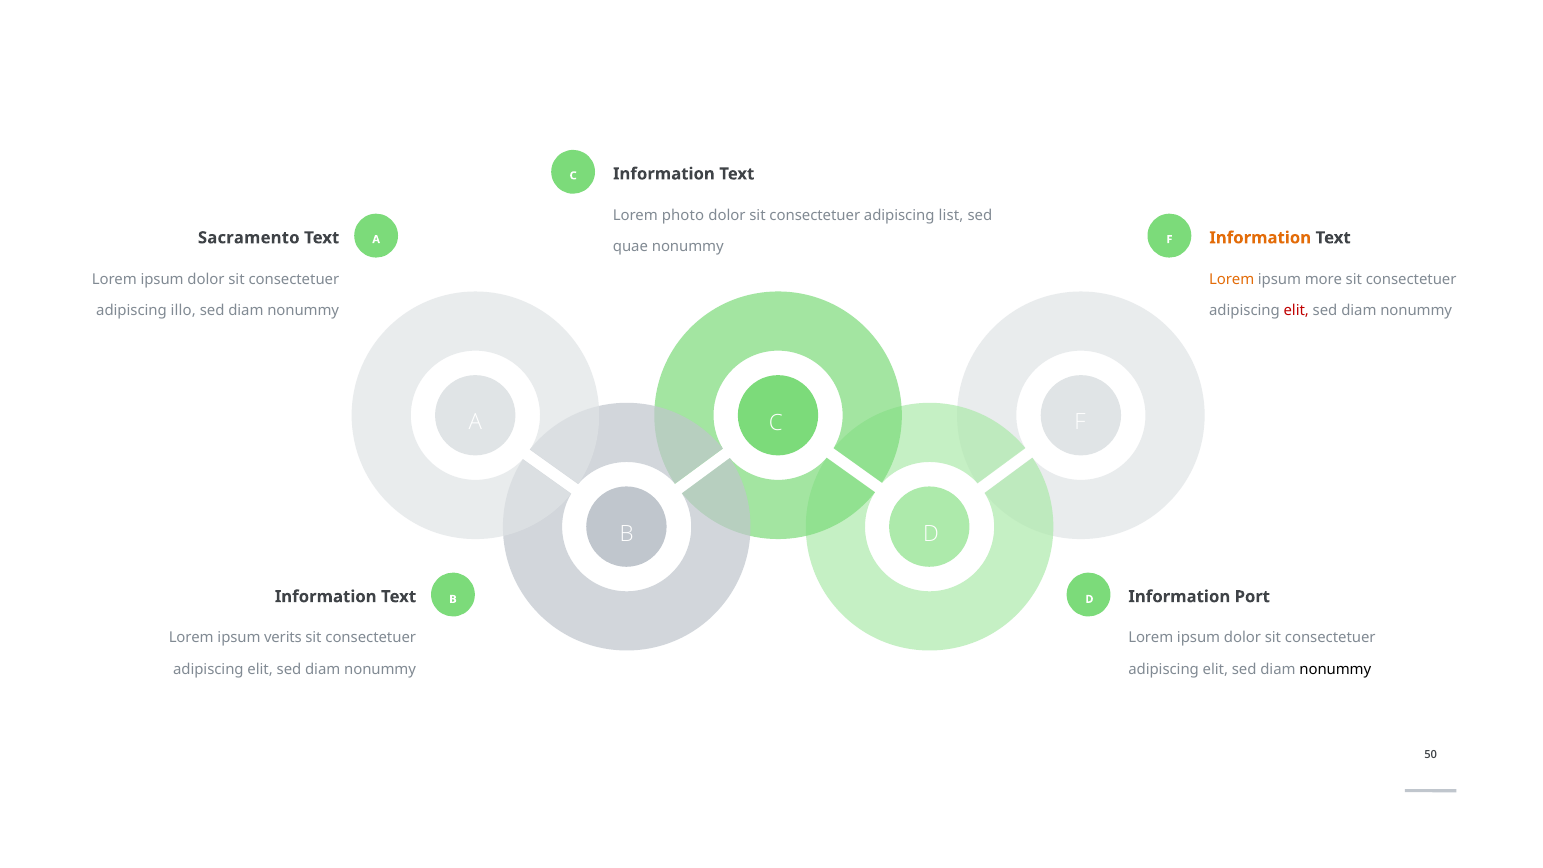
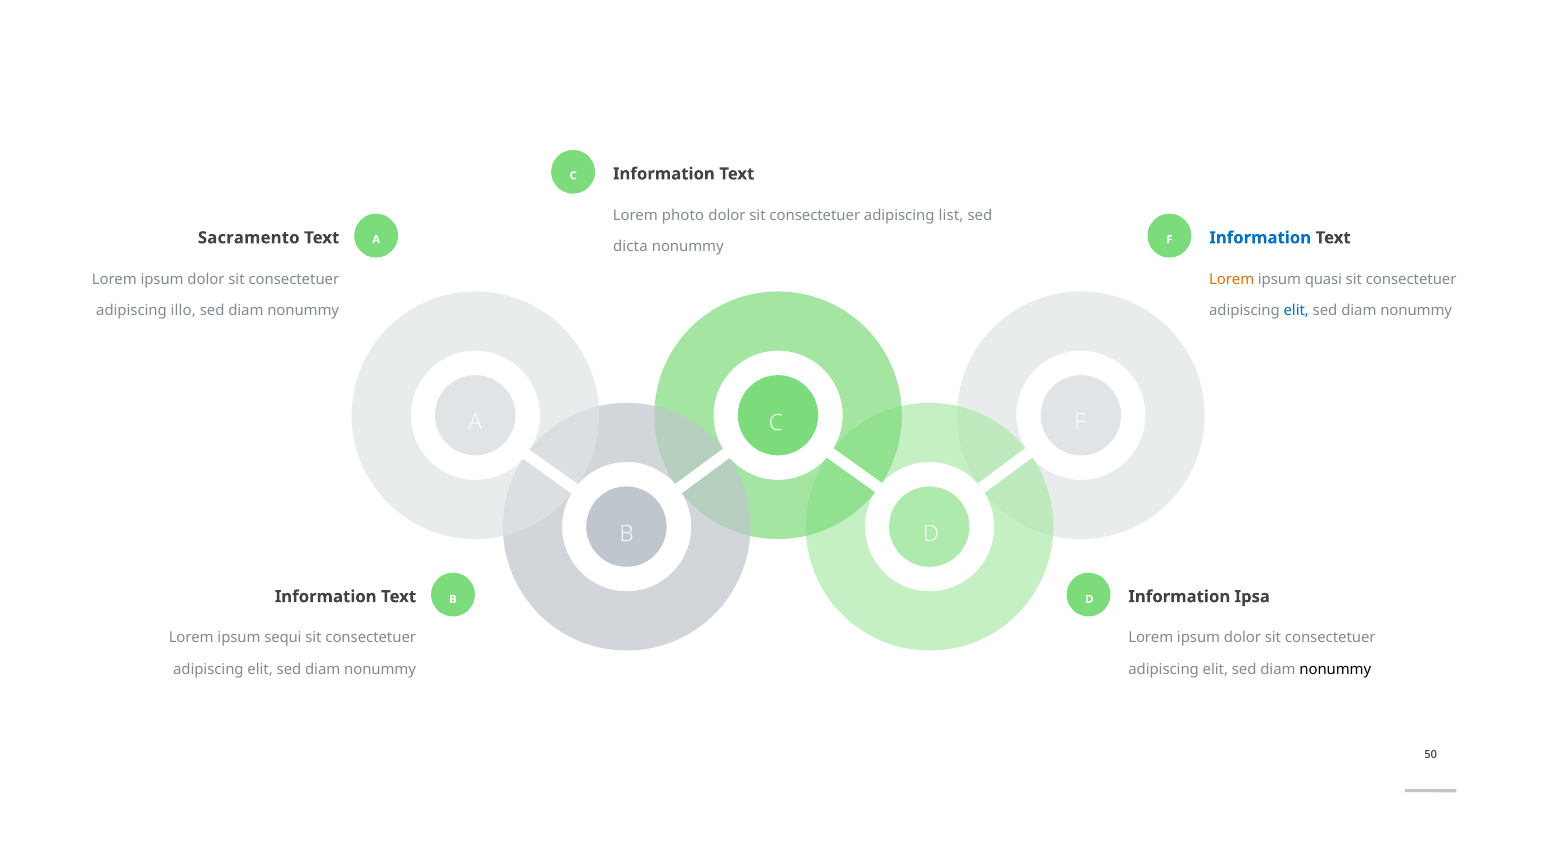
Information colour: orange -> blue (1260, 238)
quae: quae -> dicta (630, 246)
more: more -> quasi (1323, 279)
elit colour: red -> blue (1296, 310)
Port: Port -> Ipsa (1252, 597)
verits: verits -> sequi (283, 638)
